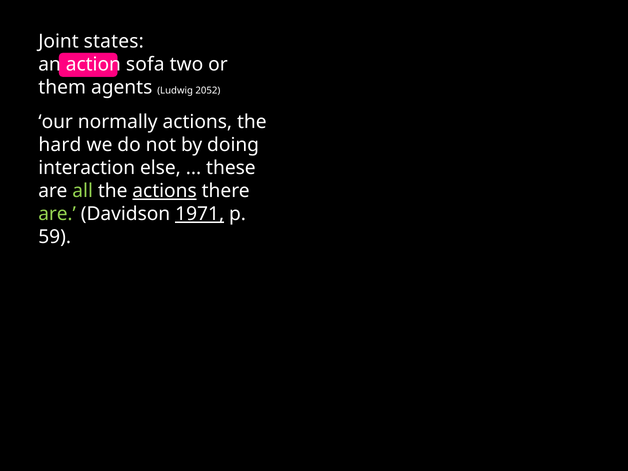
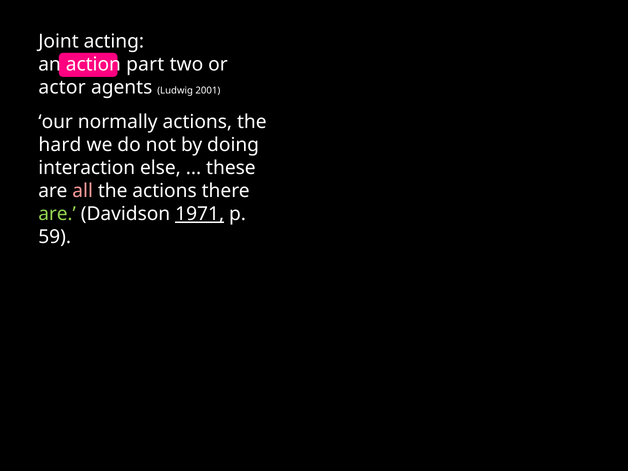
states: states -> acting (114, 41)
sofa: sofa -> part (145, 64)
them: them -> actor (62, 87)
2052: 2052 -> 2001 (208, 91)
all colour: light green -> pink (83, 191)
actions underline: present -> none (165, 191)
